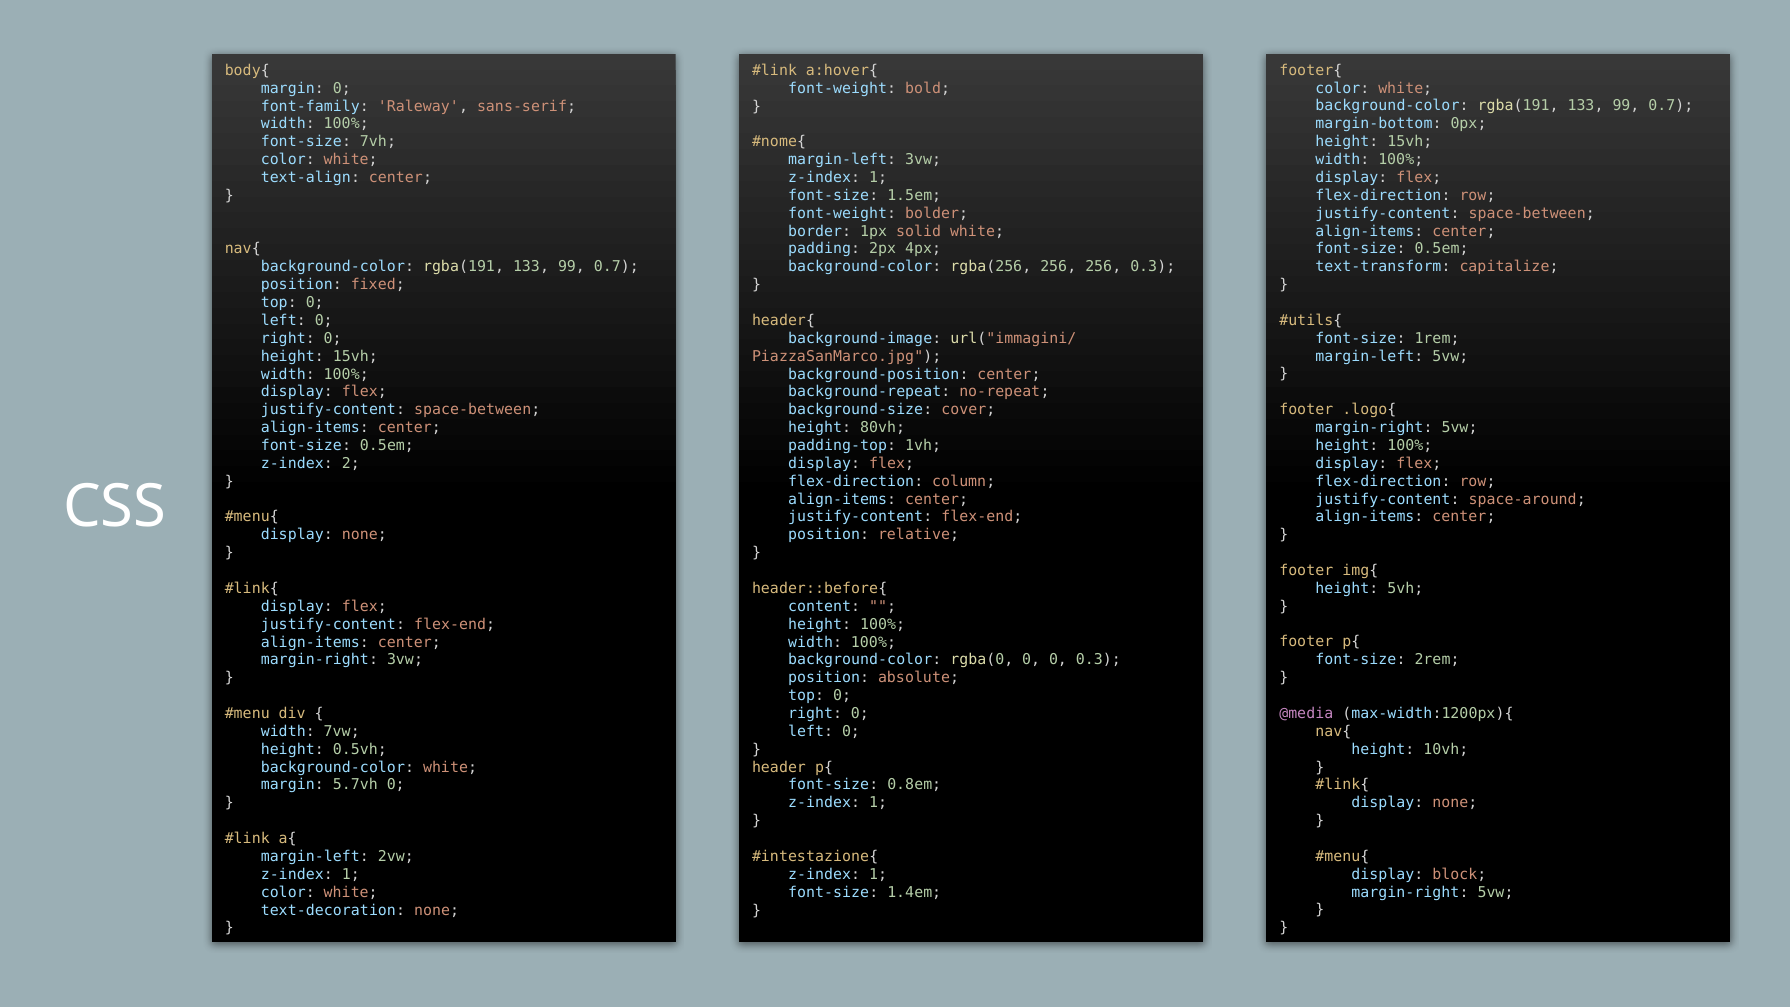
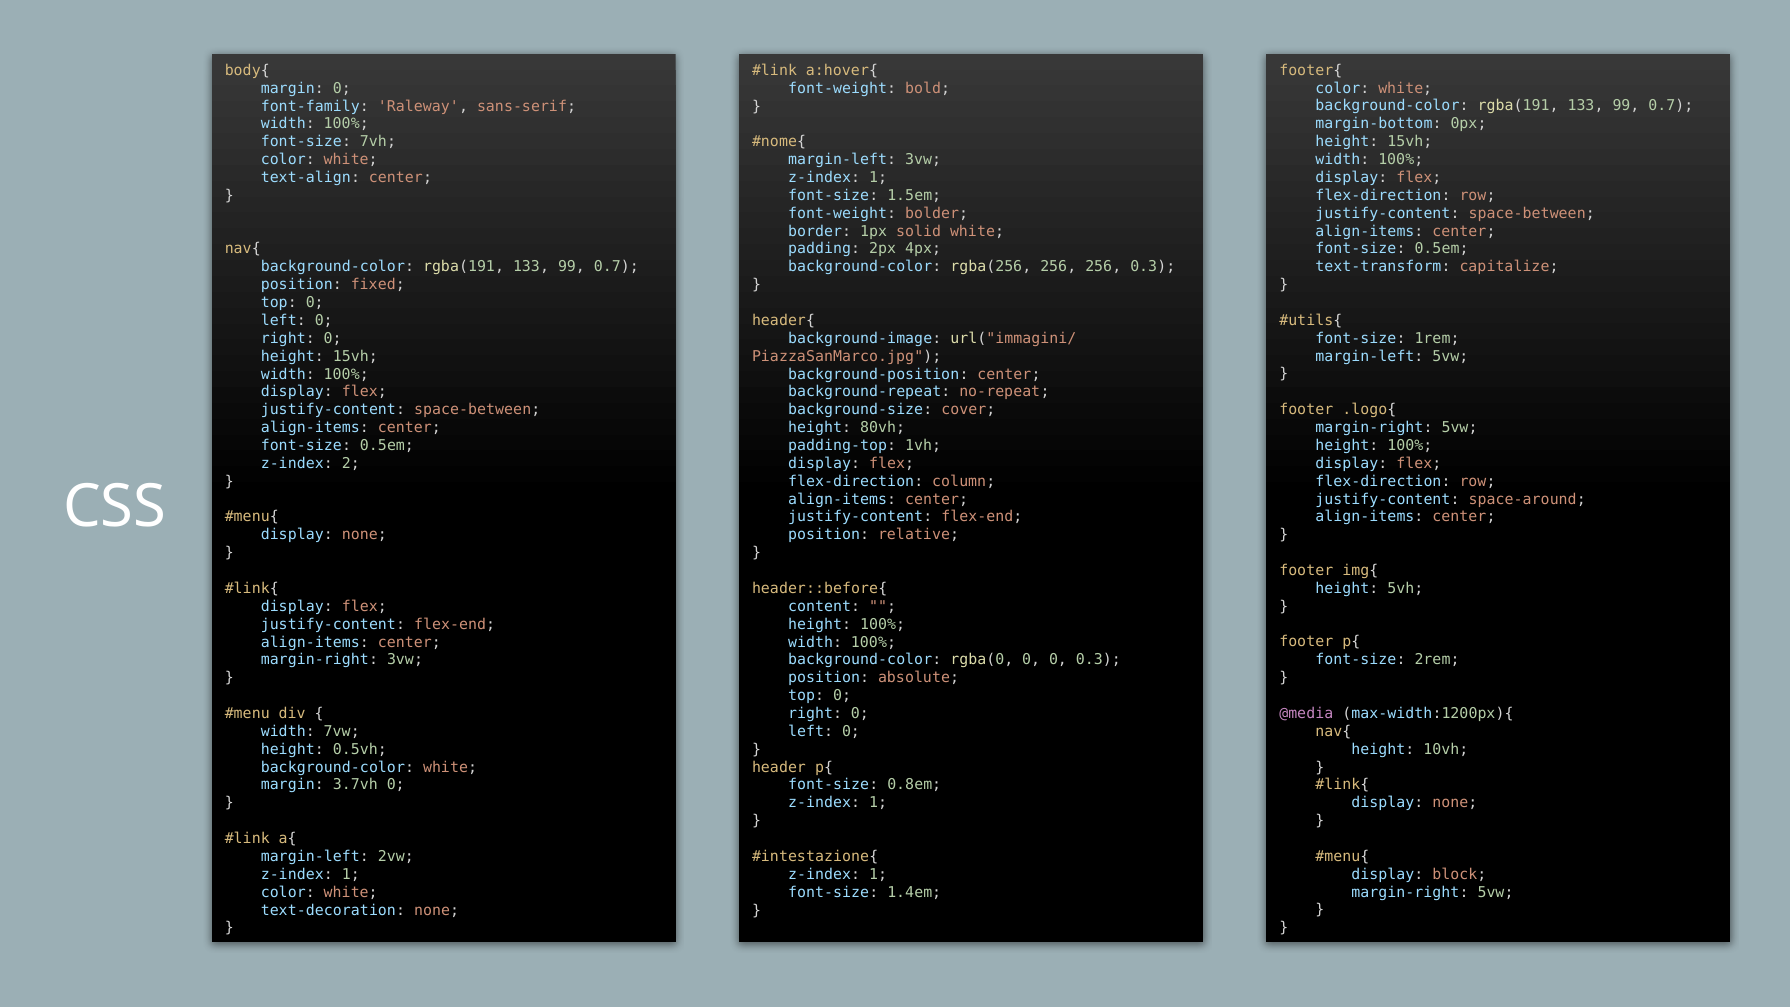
5.7vh: 5.7vh -> 3.7vh (355, 785)
